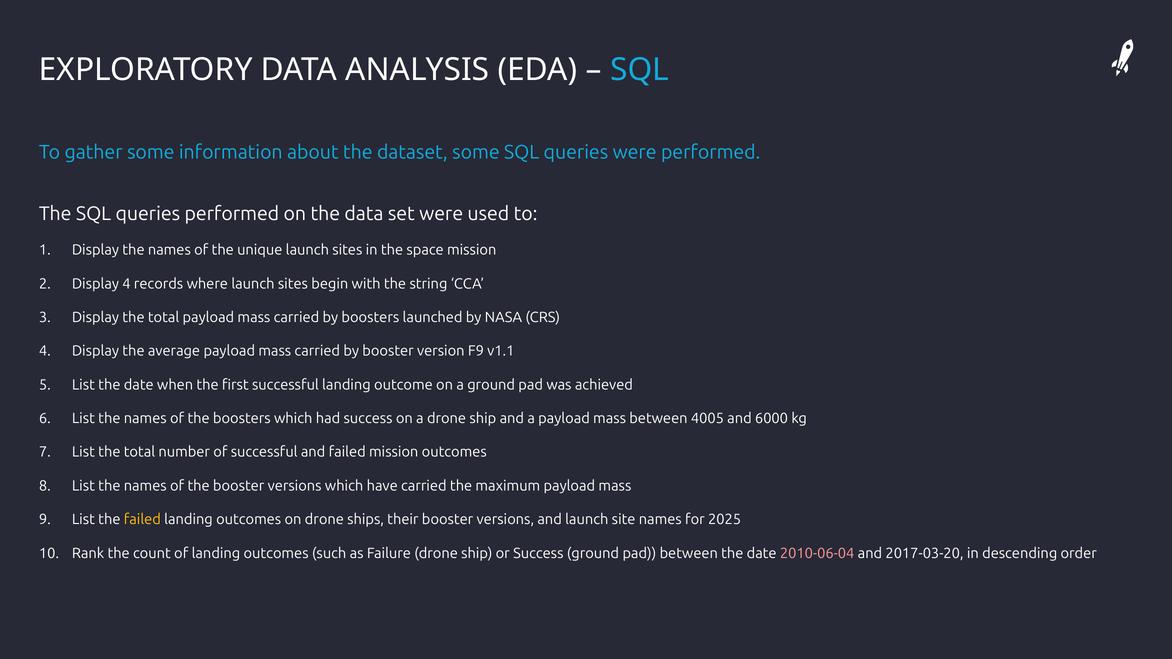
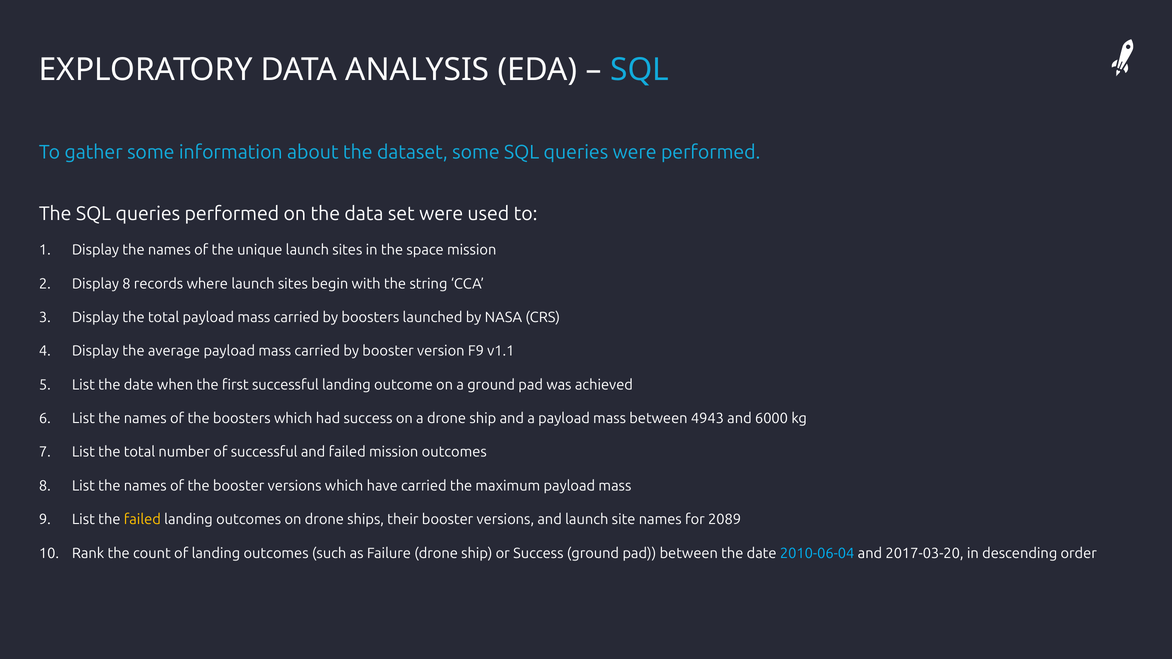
Display 4: 4 -> 8 (126, 284)
4005: 4005 -> 4943 (707, 419)
2025: 2025 -> 2089 (725, 520)
2010-06-04 colour: pink -> light blue (817, 553)
